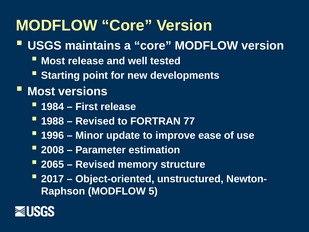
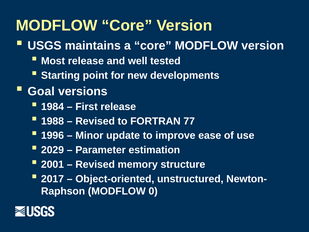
Most: Most -> Goal (41, 91)
2008: 2008 -> 2029 (52, 150)
2065: 2065 -> 2001 (52, 164)
5: 5 -> 0 (153, 191)
